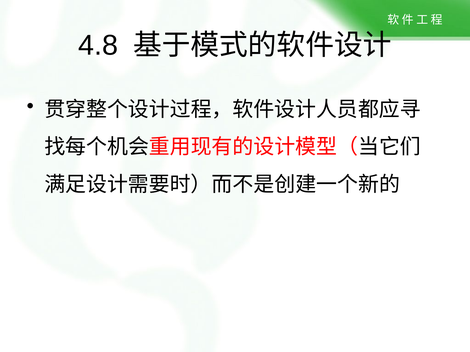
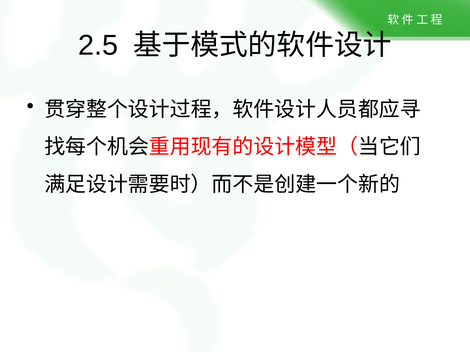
4.8: 4.8 -> 2.5 (98, 45)
